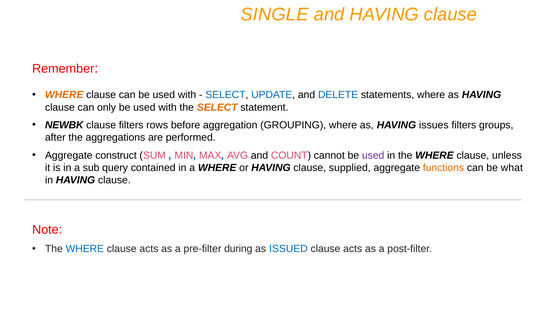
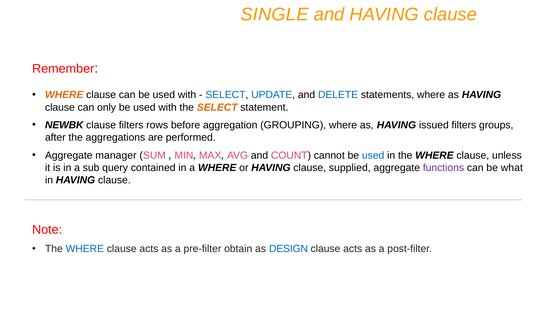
issues: issues -> issued (434, 125)
construct: construct -> manager (116, 156)
used colour: purple -> blue (373, 156)
functions colour: orange -> purple (443, 168)
during: during -> obtain (238, 249)
ISSUED: ISSUED -> DESIGN (288, 249)
